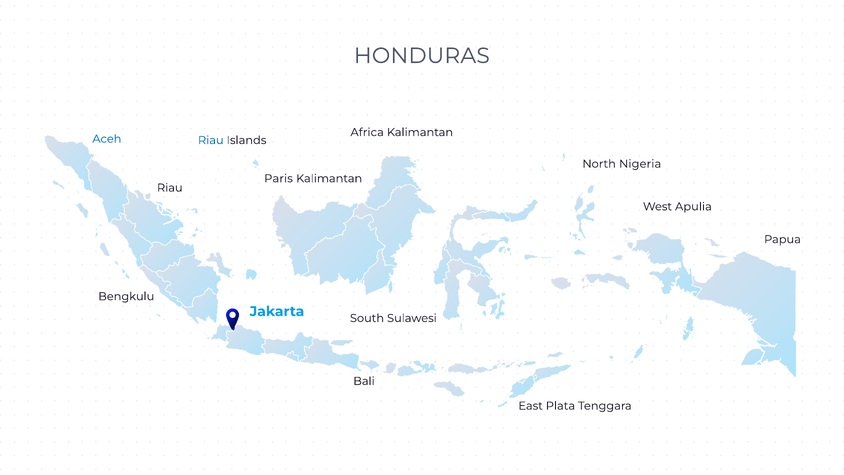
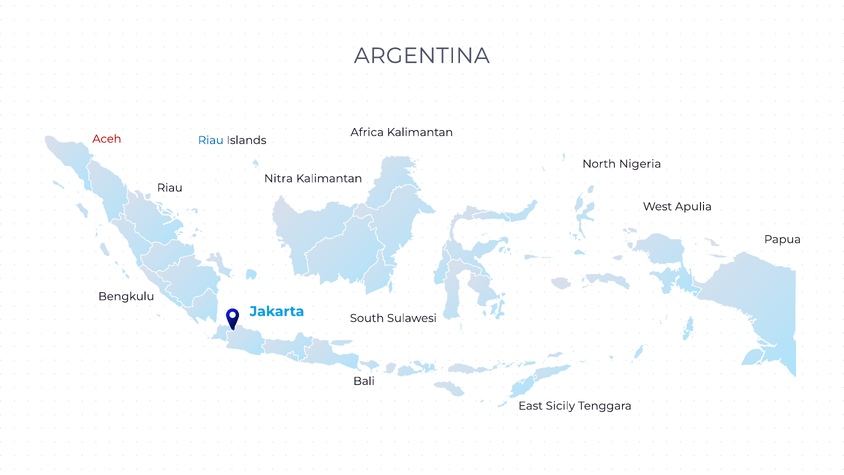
HONDURAS: HONDURAS -> ARGENTINA (422, 56)
Aceh colour: blue -> red (107, 139)
Paris: Paris -> Nitra (278, 178)
Plata: Plata -> Sicily (560, 406)
